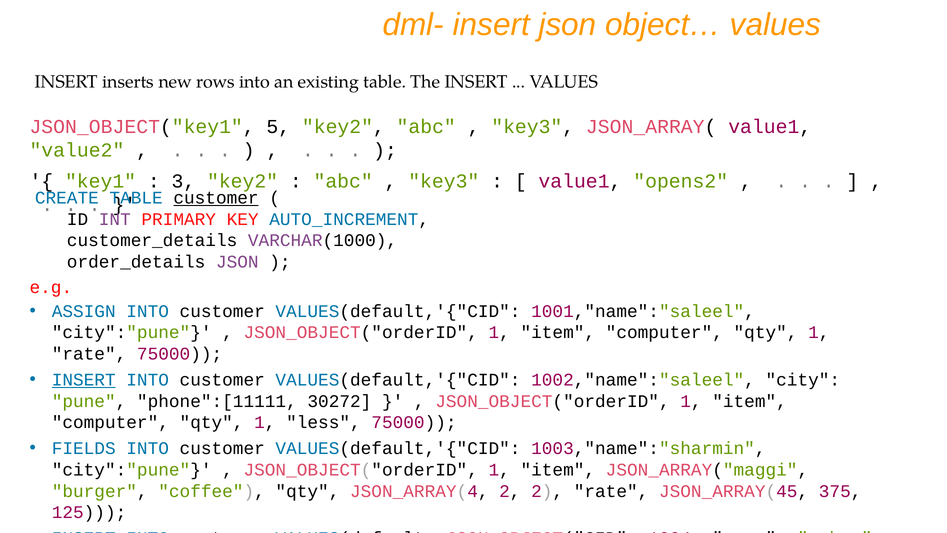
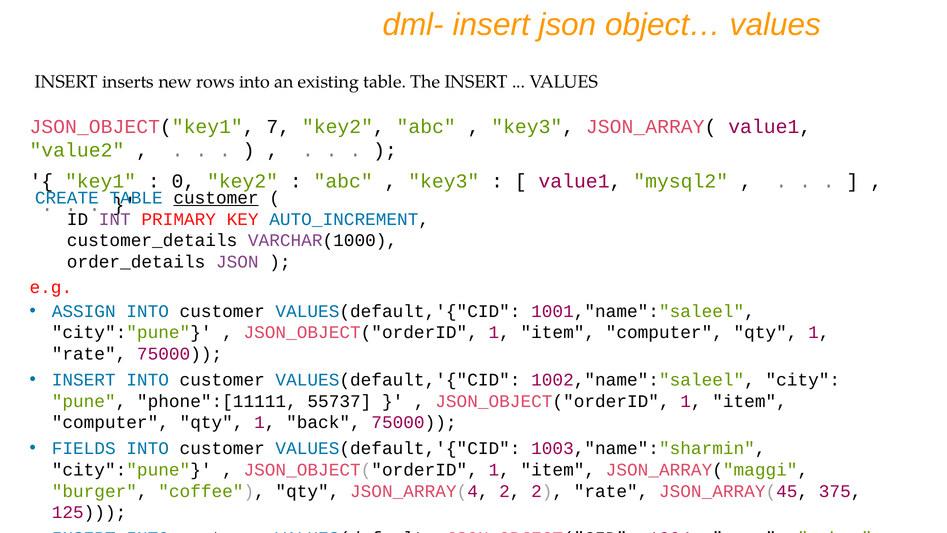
5: 5 -> 7 (278, 126)
3: 3 -> 0 (183, 181)
opens2: opens2 -> mysql2 (681, 181)
INSERT underline: present -> none (84, 380)
30272: 30272 -> 55737 (339, 401)
less: less -> back (323, 422)
